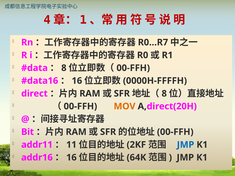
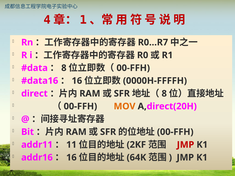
JMP colour: blue -> red (186, 145)
